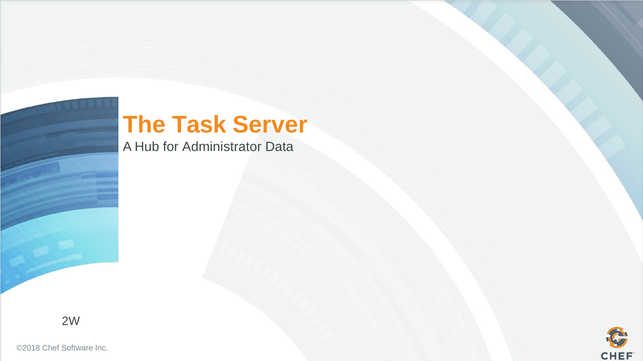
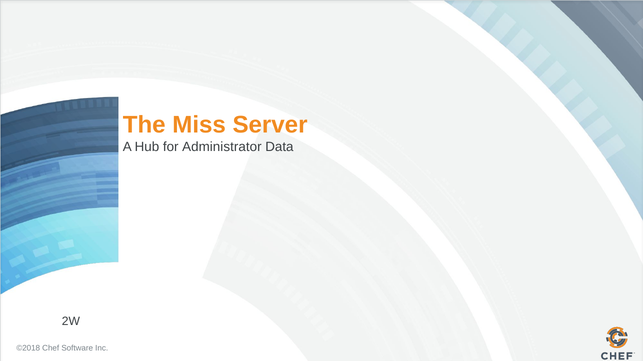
Task: Task -> Miss (199, 125)
